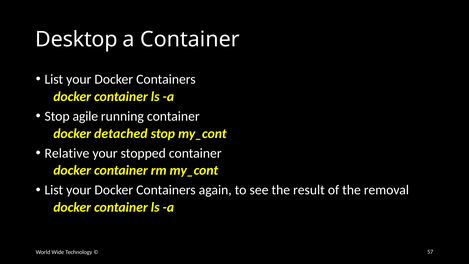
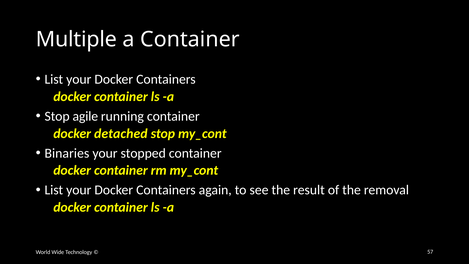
Desktop: Desktop -> Multiple (76, 39)
Relative: Relative -> Binaries (67, 153)
